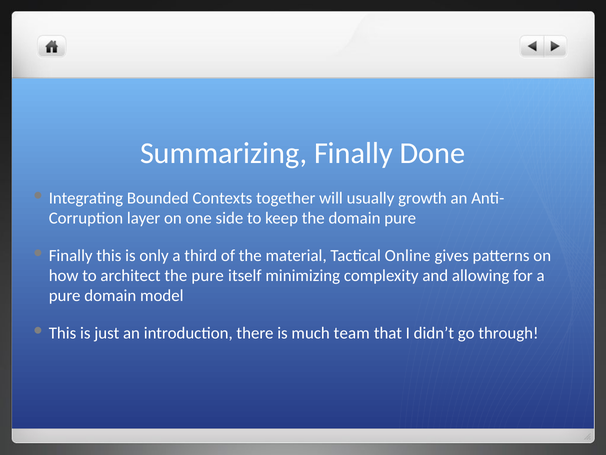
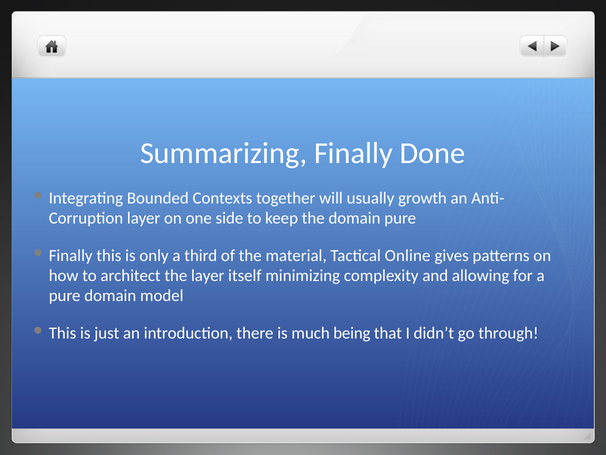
the pure: pure -> layer (208, 275)
team: team -> being (352, 333)
